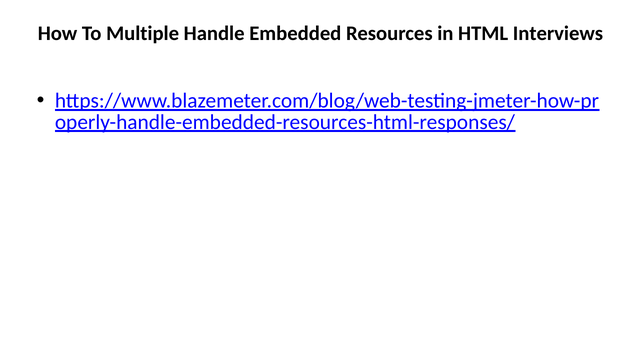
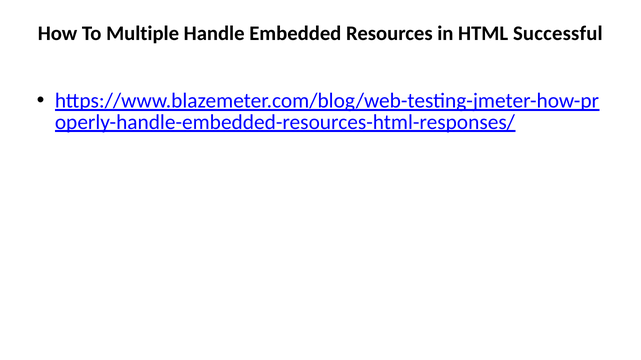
Interviews: Interviews -> Successful (558, 34)
